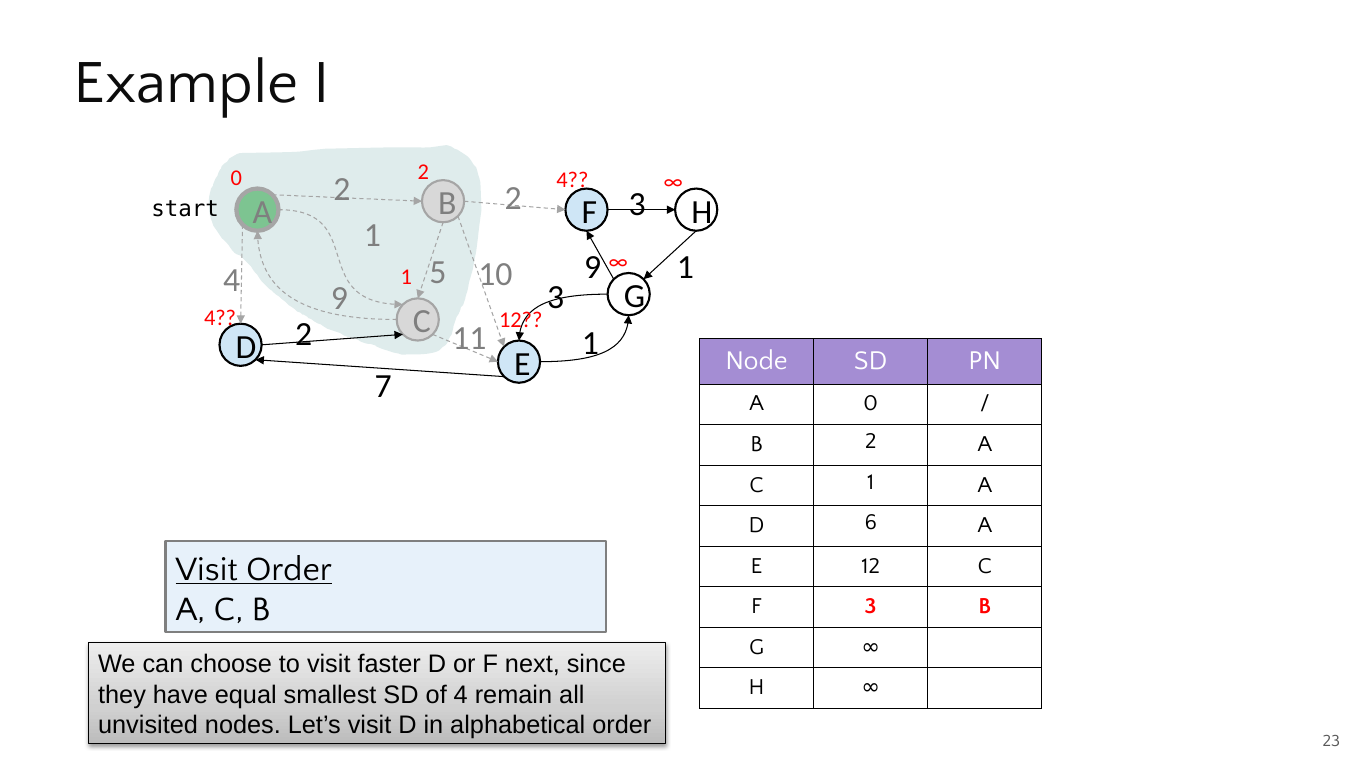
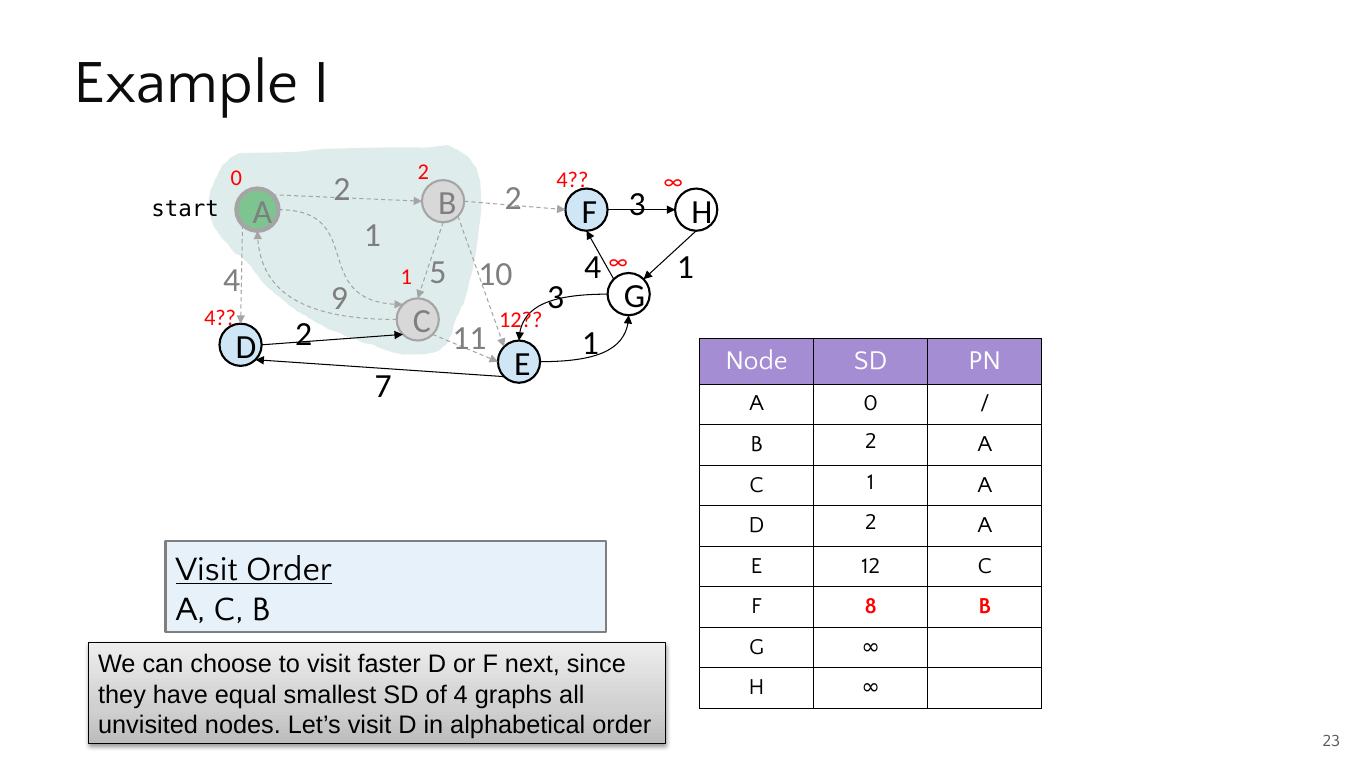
10 9: 9 -> 4 (593, 267)
D 6: 6 -> 2 (871, 522)
F 3: 3 -> 8 (871, 606)
remain: remain -> graphs (513, 694)
